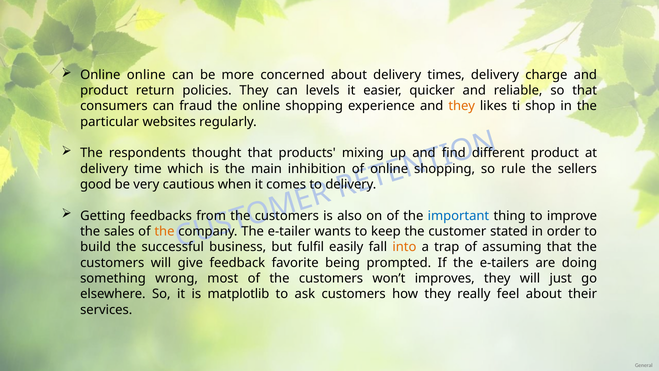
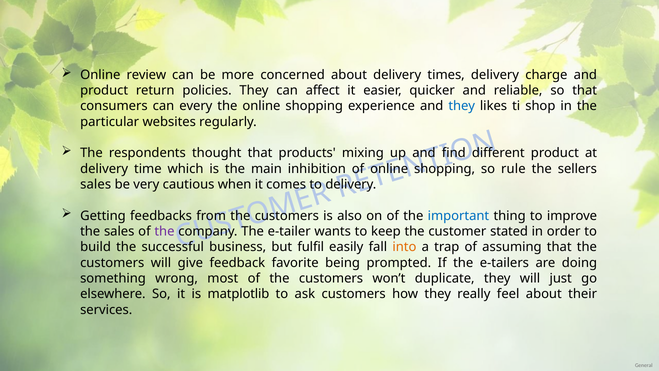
Online online: online -> review (146, 75)
levels: levels -> affect (323, 90)
fraud: fraud -> every (196, 106)
they colour: orange -> blue (462, 106)
good: good -> sales (96, 184)
the colour: orange -> purple (164, 231)
improves: improves -> duplicate (445, 278)
